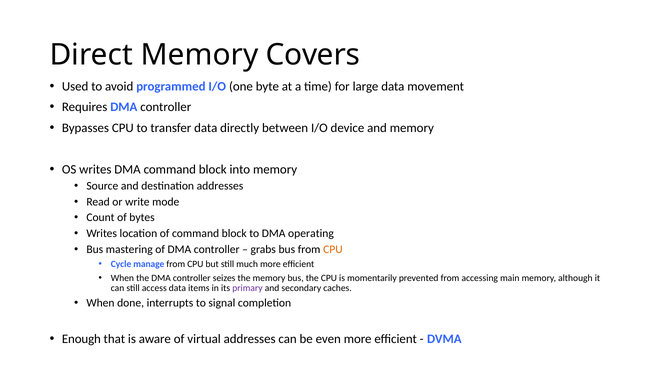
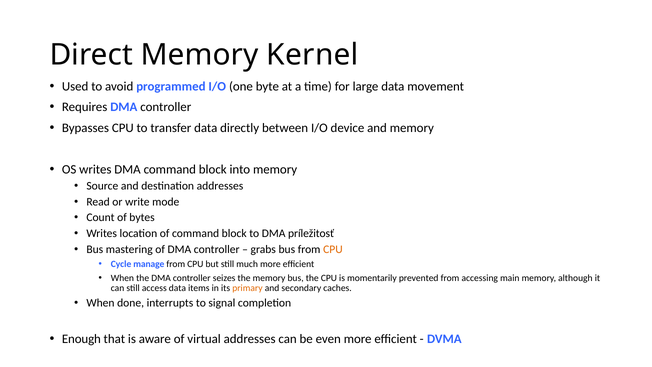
Covers: Covers -> Kernel (313, 55)
operating: operating -> príležitosť (311, 233)
primary colour: purple -> orange (247, 288)
